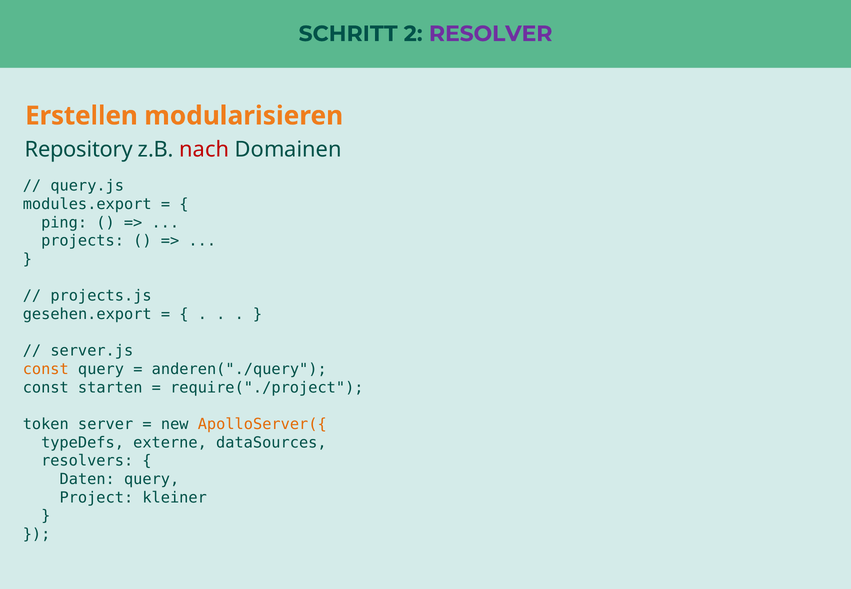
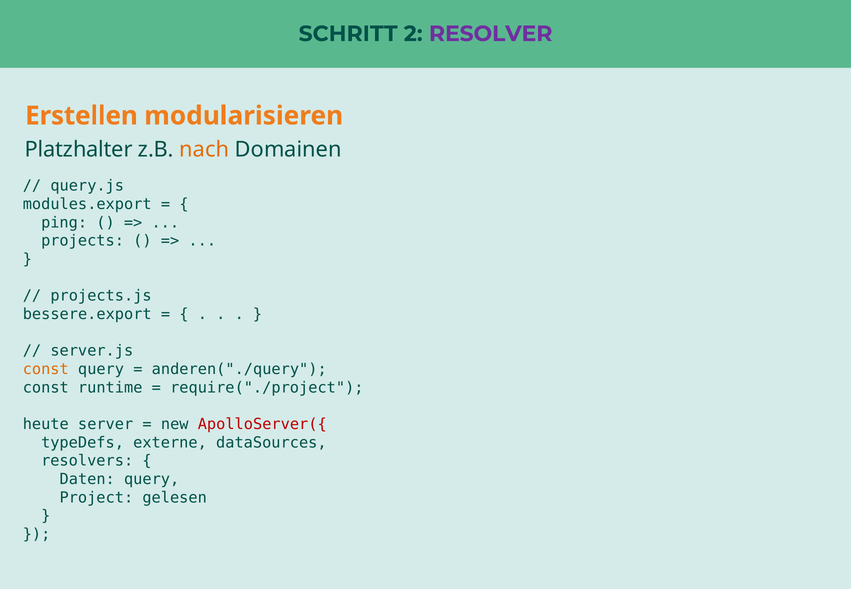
Repository: Repository -> Platzhalter (79, 150)
nach colour: red -> orange (204, 150)
gesehen.export: gesehen.export -> bessere.export (87, 314)
starten: starten -> runtime (110, 388)
token: token -> heute (46, 424)
ApolloServer({ colour: orange -> red (262, 424)
kleiner: kleiner -> gelesen (175, 498)
